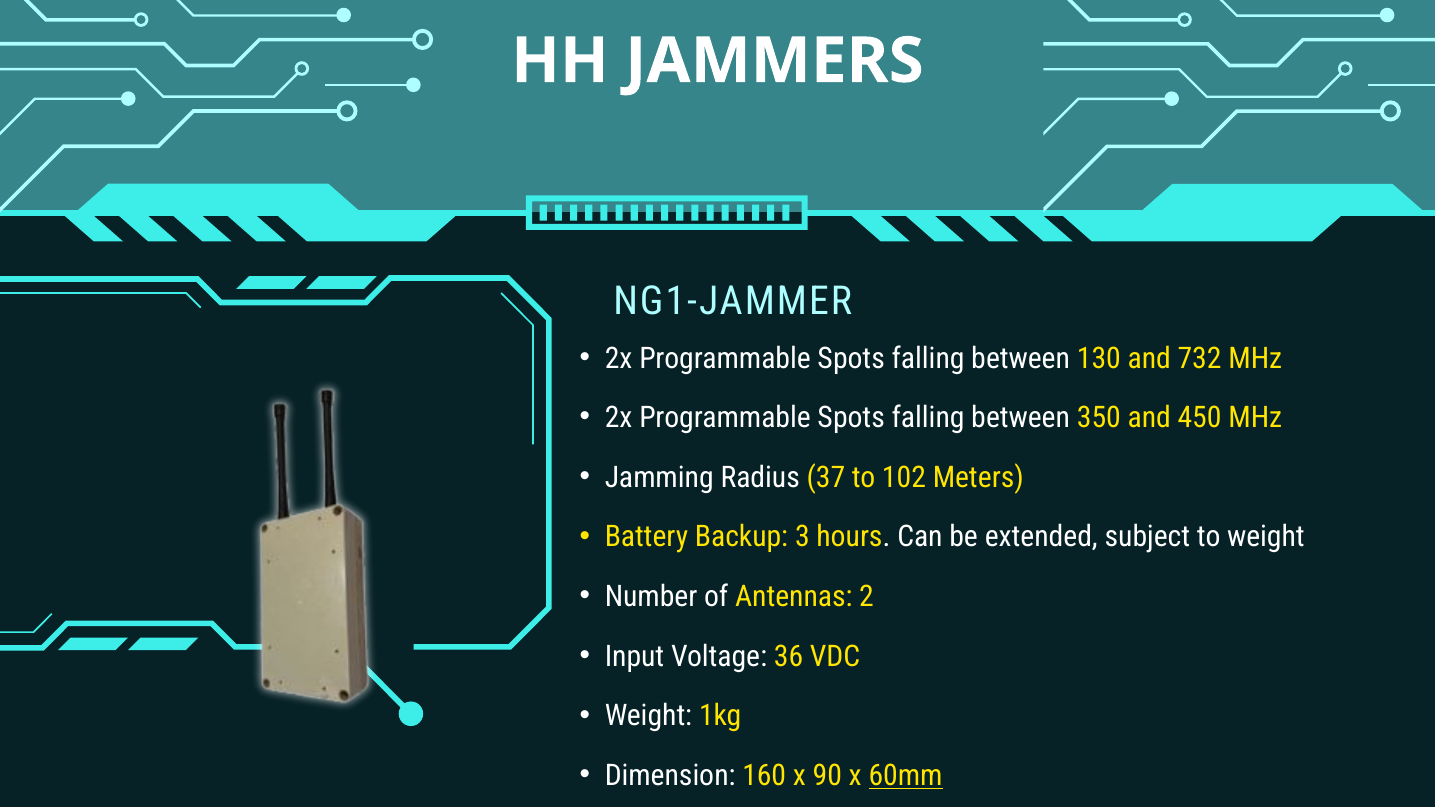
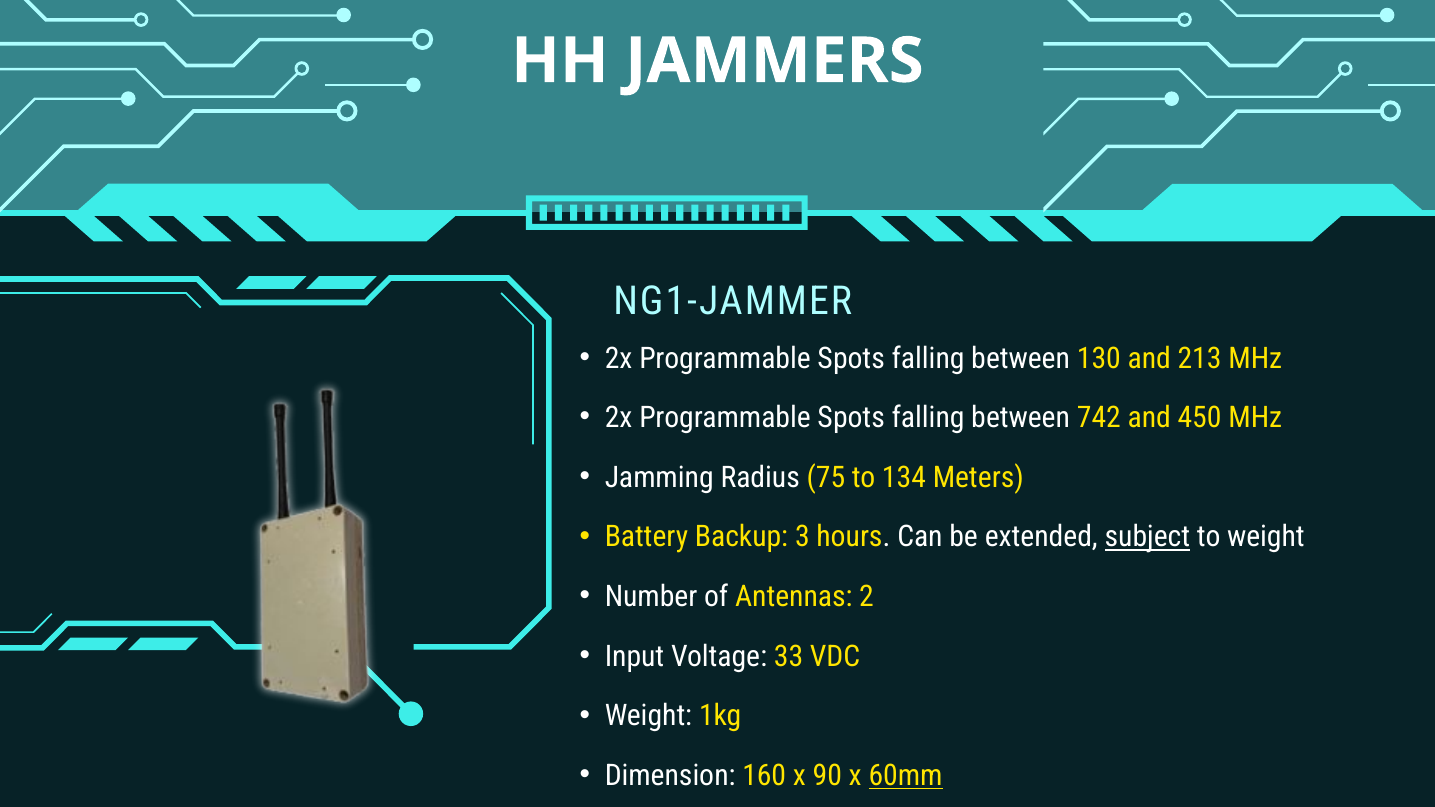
732: 732 -> 213 (1200, 358)
350: 350 -> 742 (1099, 418)
37: 37 -> 75 (826, 478)
102: 102 -> 134 (904, 478)
subject underline: none -> present (1147, 537)
36: 36 -> 33 (789, 657)
